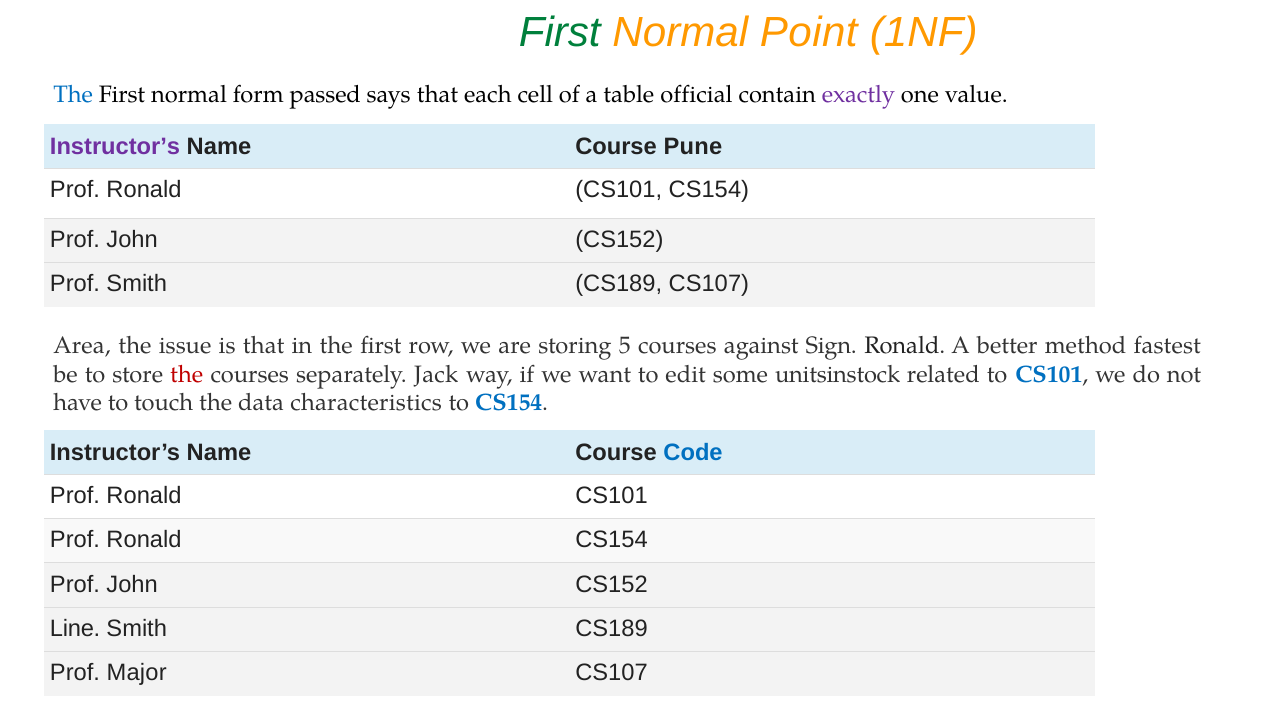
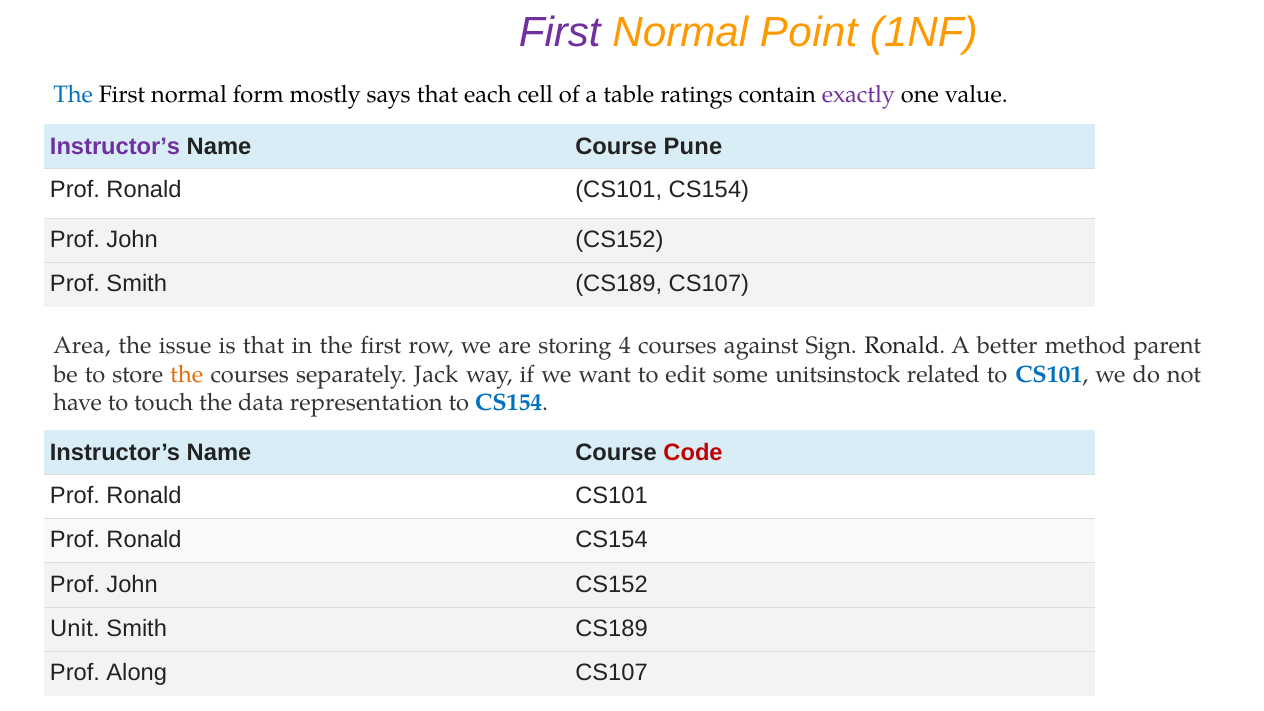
First colour: green -> purple (560, 33)
passed: passed -> mostly (325, 95)
official: official -> ratings (697, 95)
5: 5 -> 4 (625, 346)
fastest: fastest -> parent (1167, 346)
the colour: red -> orange (187, 375)
characteristics: characteristics -> representation (366, 403)
Code colour: blue -> red (693, 453)
Line: Line -> Unit (75, 629)
Major: Major -> Along (137, 673)
